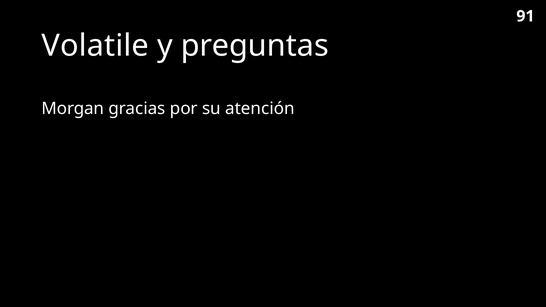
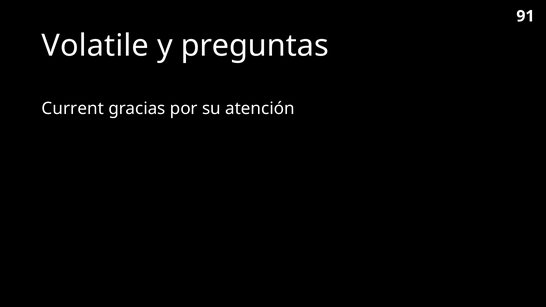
Morgan: Morgan -> Current (73, 109)
